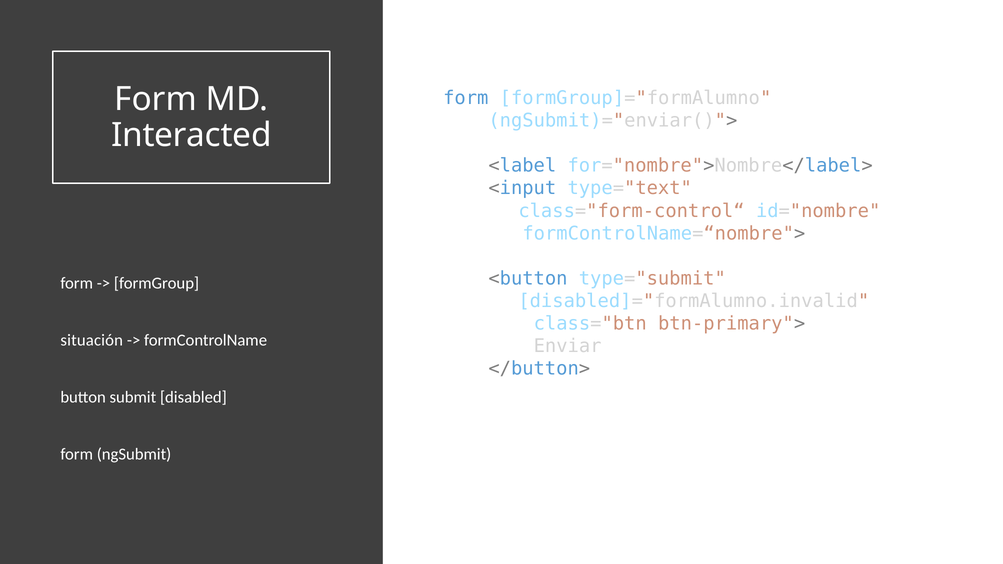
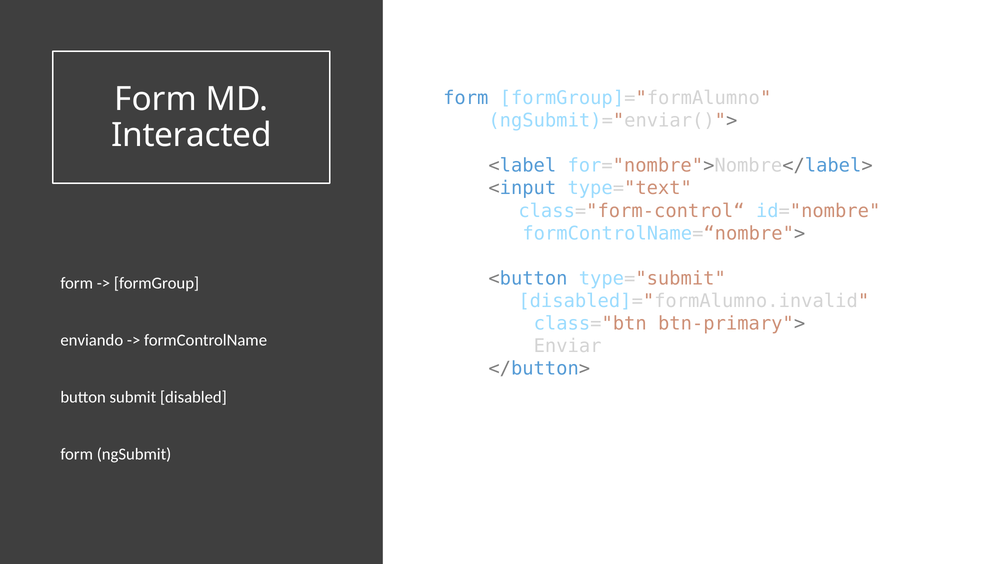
situación: situación -> enviando (92, 340)
